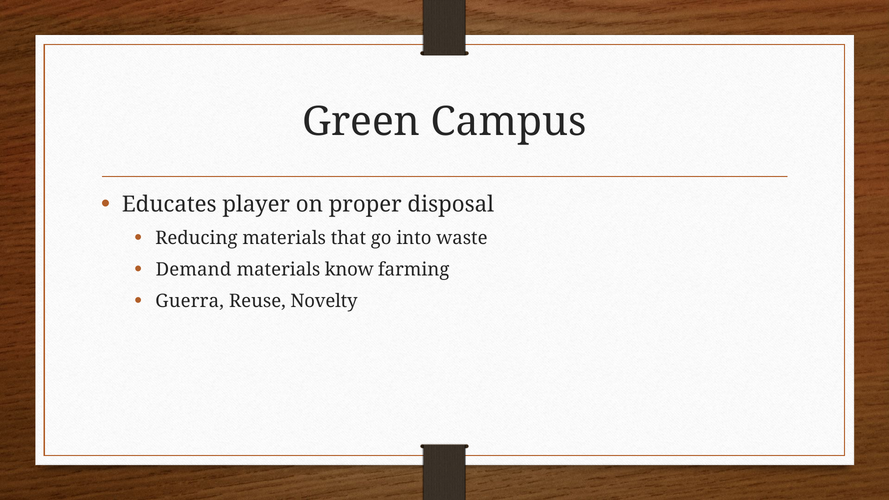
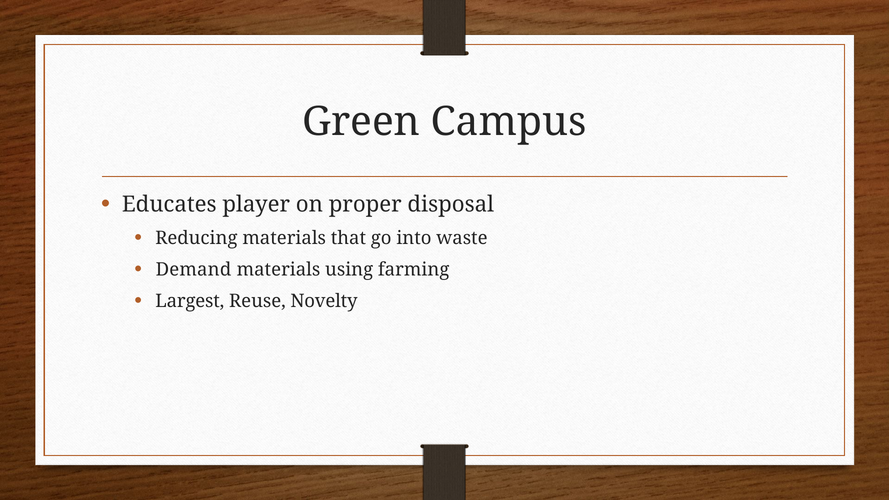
know: know -> using (349, 270)
Guerra: Guerra -> Largest (190, 301)
